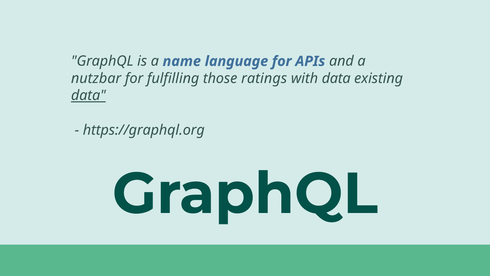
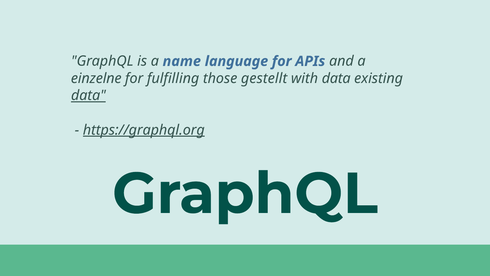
nutzbar: nutzbar -> einzelne (96, 78)
ratings: ratings -> gestellt (264, 78)
https://graphql.org underline: none -> present (144, 130)
